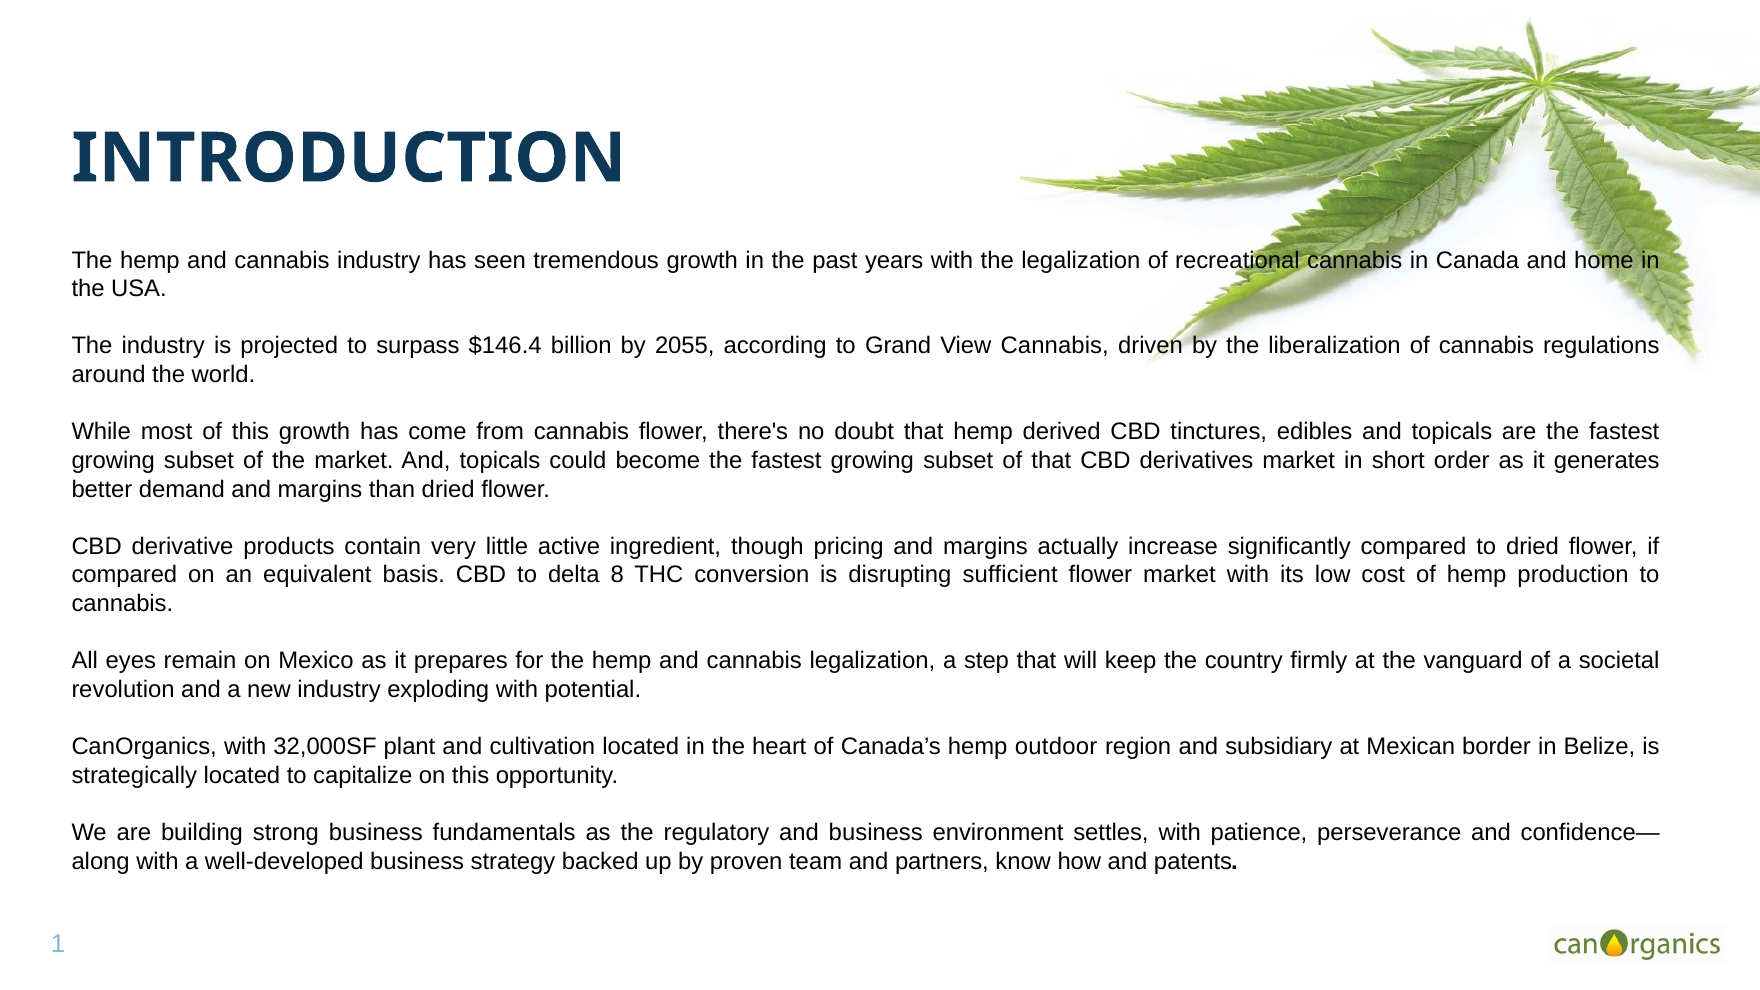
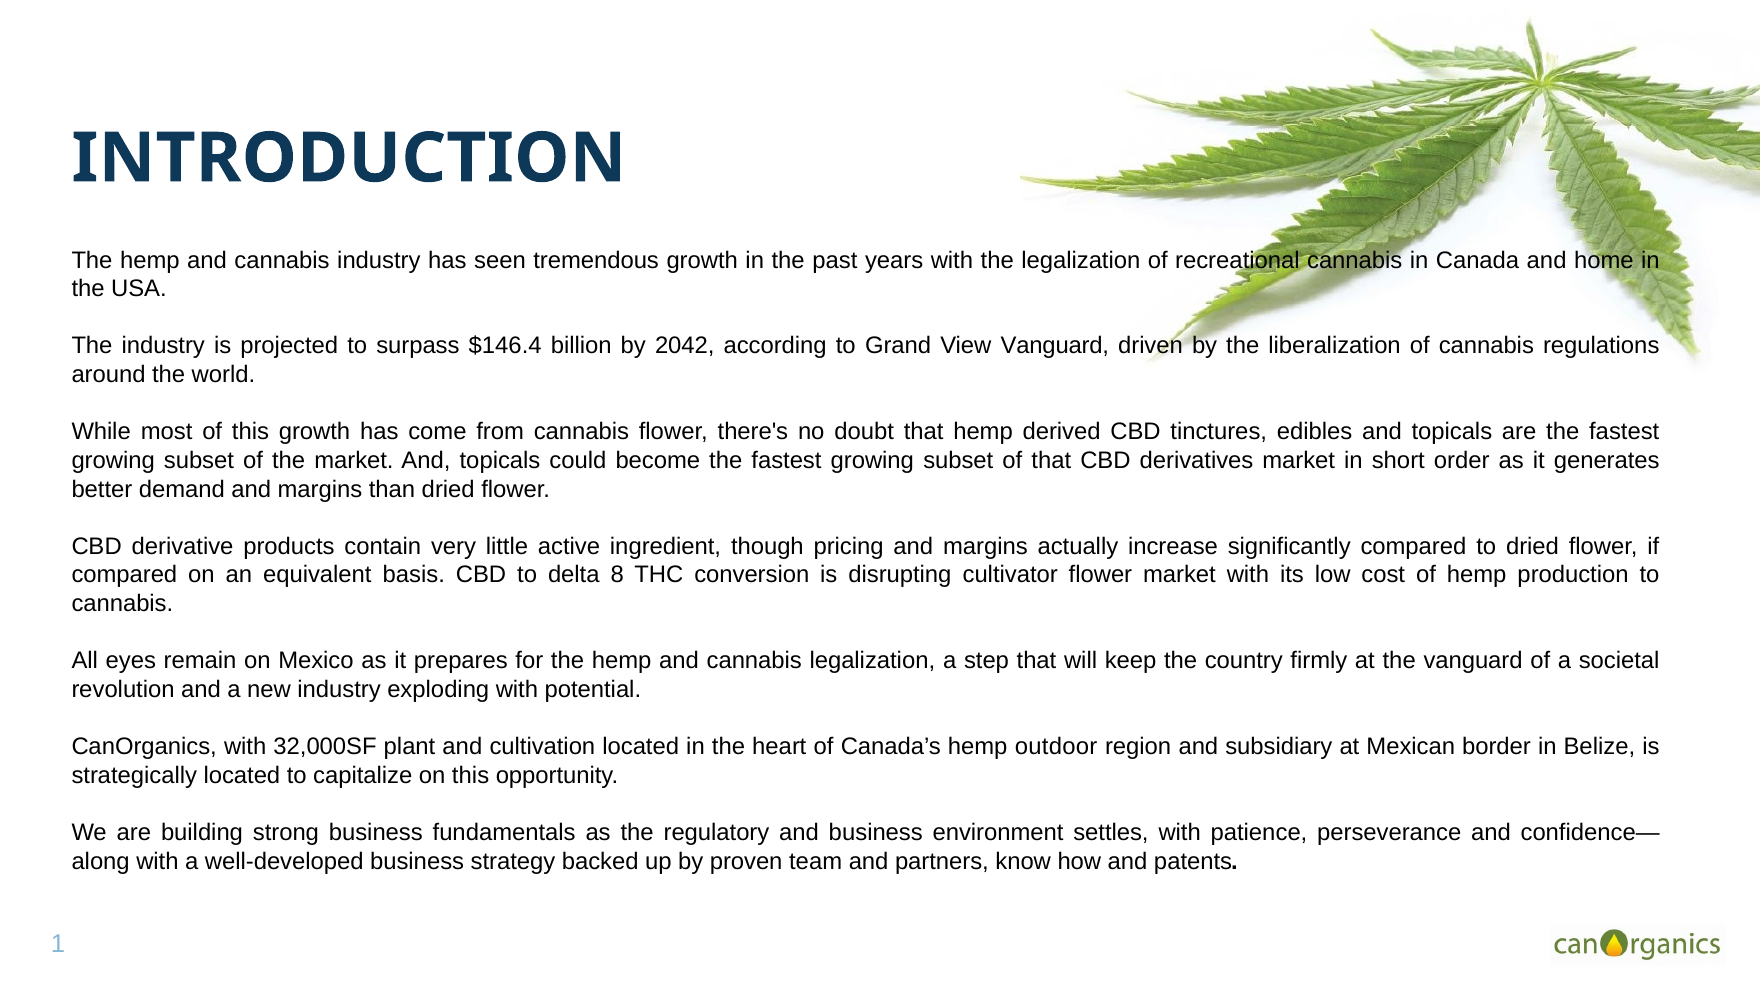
2055: 2055 -> 2042 (685, 346)
View Cannabis: Cannabis -> Vanguard (1055, 346)
sufficient: sufficient -> cultivator (1010, 575)
